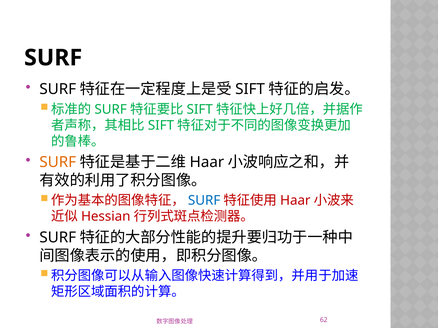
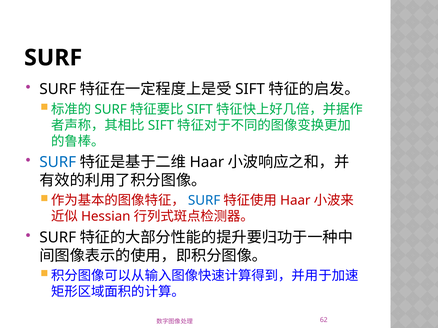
SURF colour: orange -> blue (58, 163)
